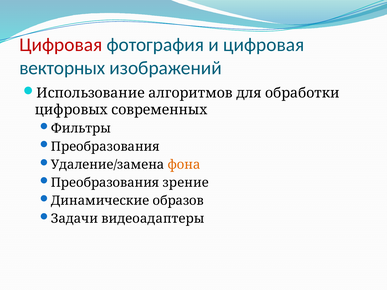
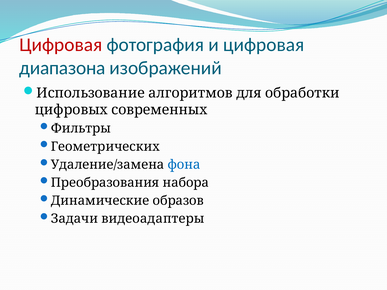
векторных: векторных -> диапазона (62, 68)
Преобразования: Преобразования -> Геометрических (105, 147)
фона colour: orange -> blue (184, 165)
зрение: зрение -> набора (186, 183)
